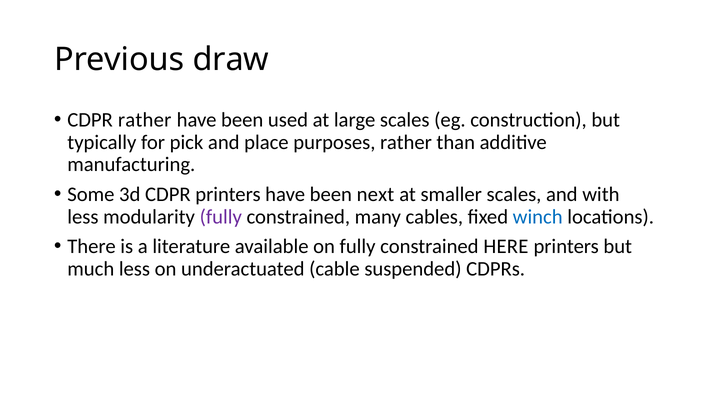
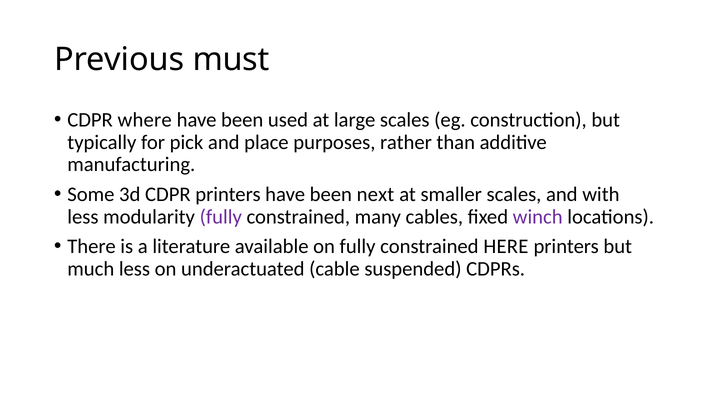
draw: draw -> must (231, 60)
CDPR rather: rather -> where (145, 120)
winch colour: blue -> purple (538, 217)
